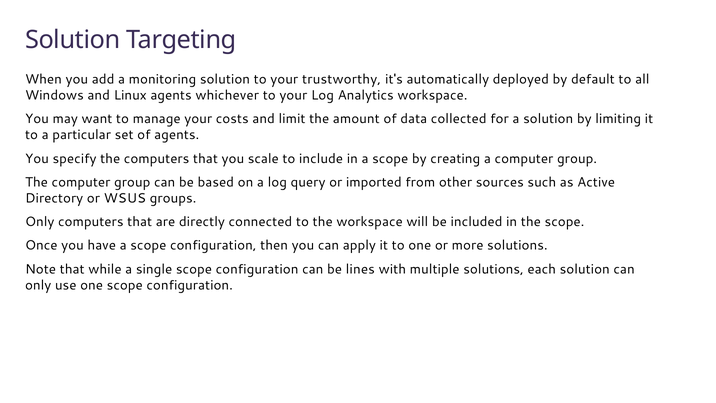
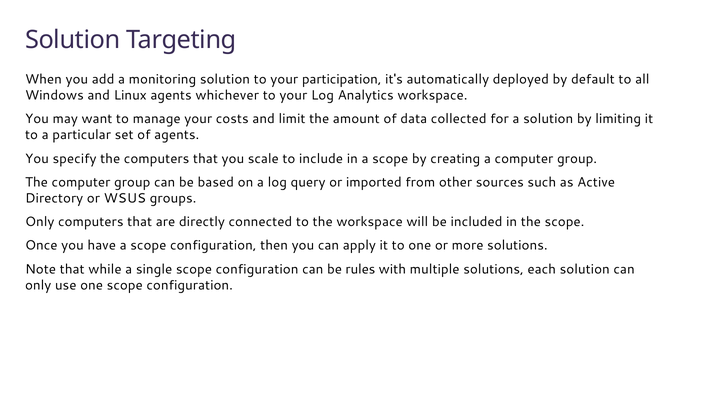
trustworthy: trustworthy -> participation (342, 79)
lines: lines -> rules (360, 269)
